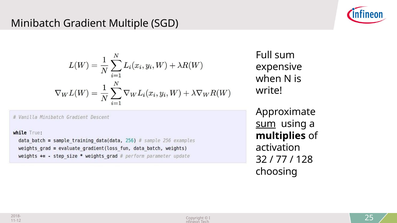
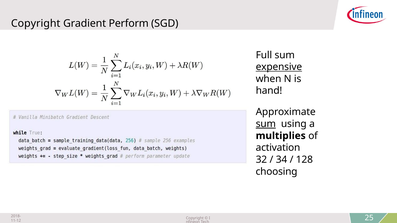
Minibatch: Minibatch -> Copyright (36, 24)
Multiple: Multiple -> Perform (129, 24)
expensive underline: none -> present (279, 67)
write: write -> hand (269, 91)
77: 77 -> 34 (281, 160)
